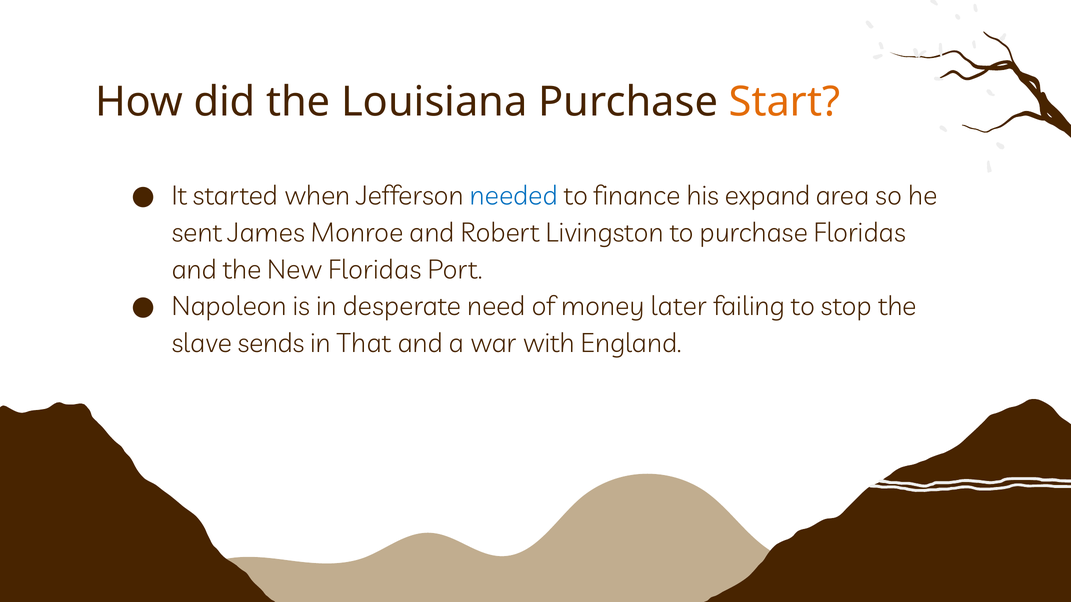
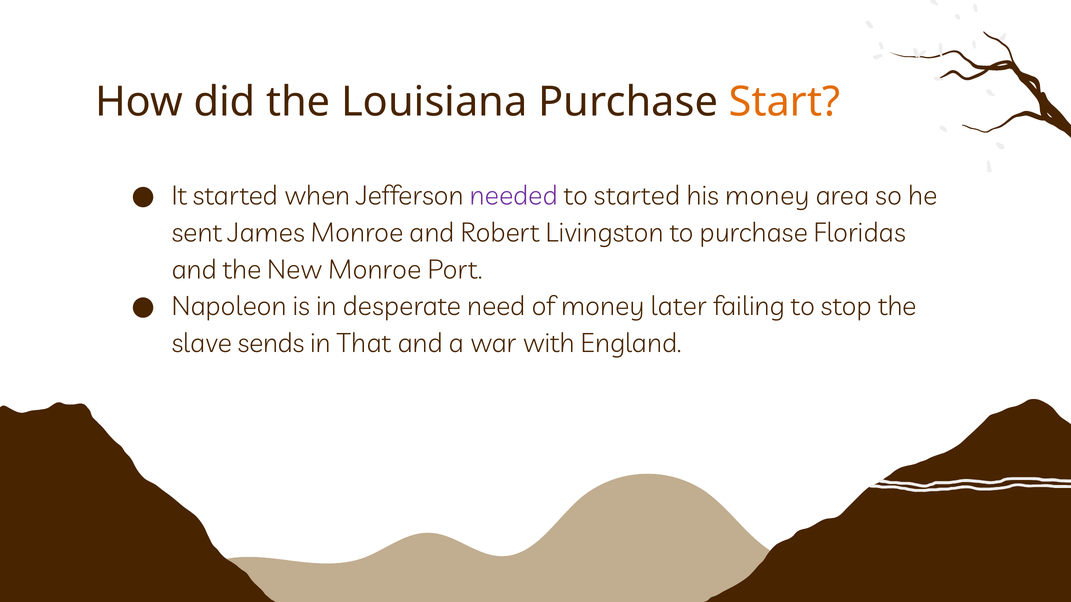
needed colour: blue -> purple (514, 196)
to finance: finance -> started (637, 196)
his expand: expand -> money (767, 196)
New Floridas: Floridas -> Monroe (375, 270)
